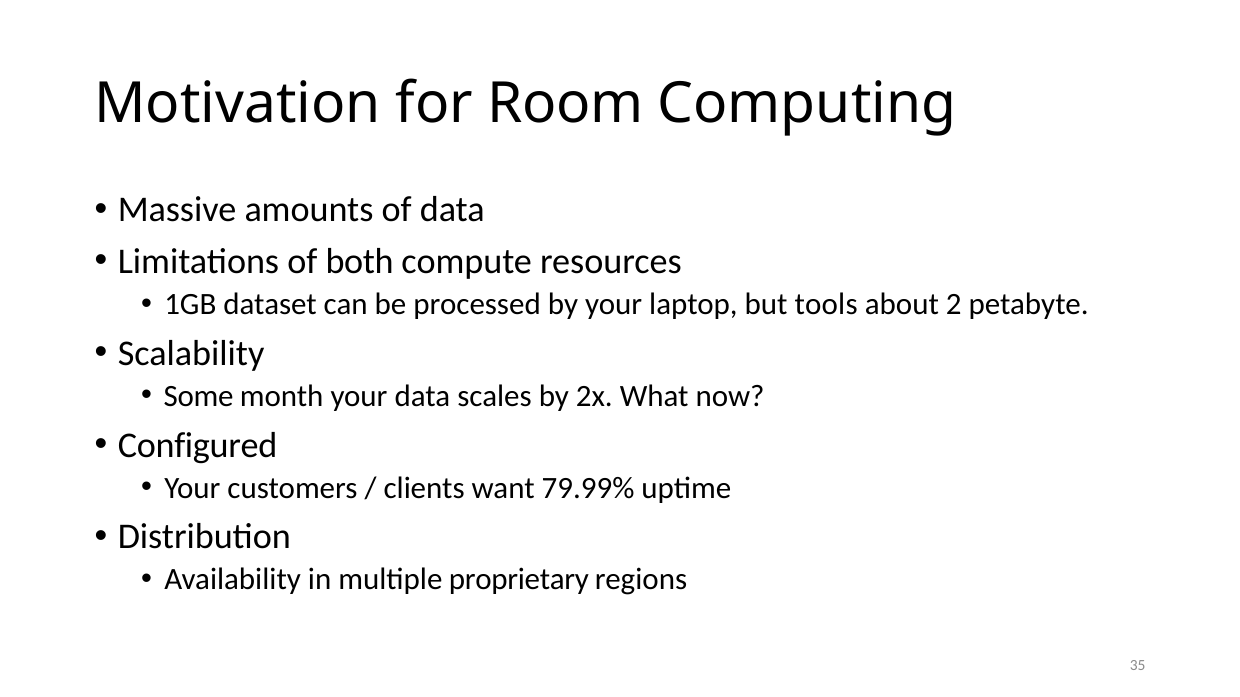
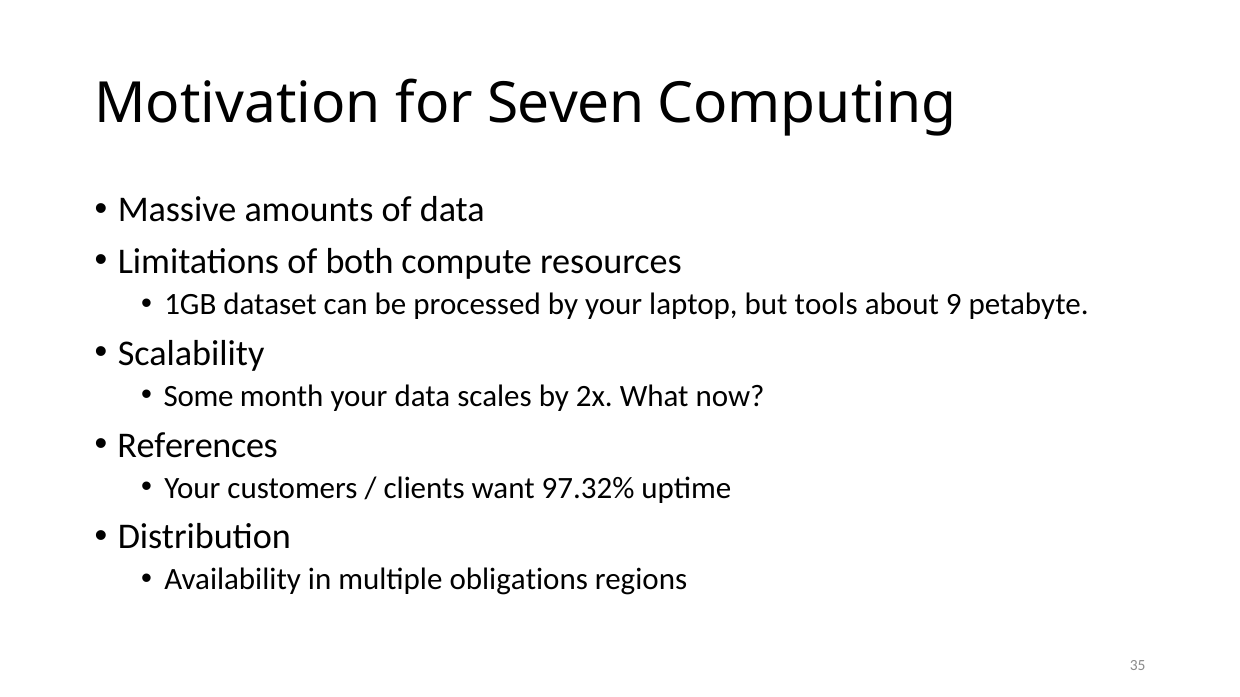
Room: Room -> Seven (566, 104)
2: 2 -> 9 (954, 304)
Configured: Configured -> References (198, 445)
79.99%: 79.99% -> 97.32% (588, 488)
proprietary: proprietary -> obligations (519, 580)
